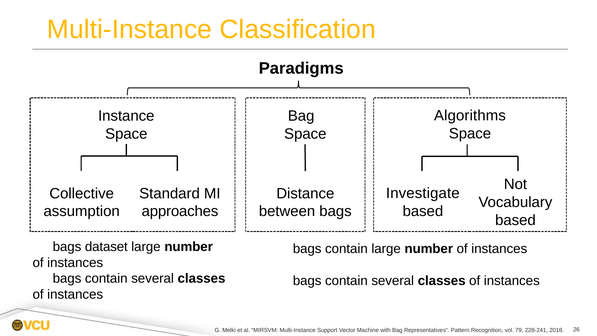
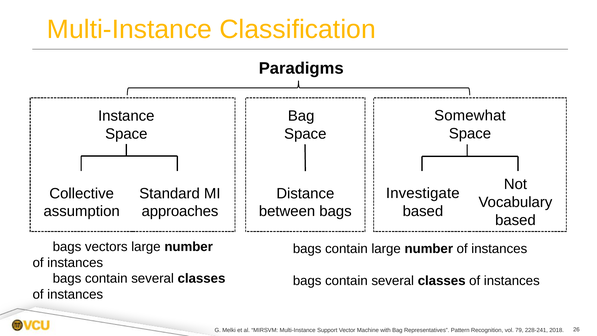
Algorithms: Algorithms -> Somewhat (470, 116)
dataset: dataset -> vectors (106, 247)
